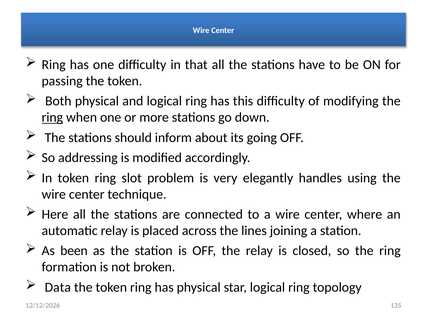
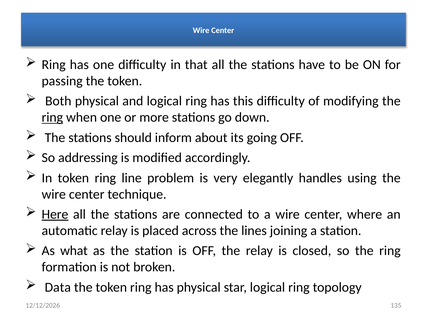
slot: slot -> line (132, 178)
Here underline: none -> present (55, 214)
been: been -> what (74, 251)
